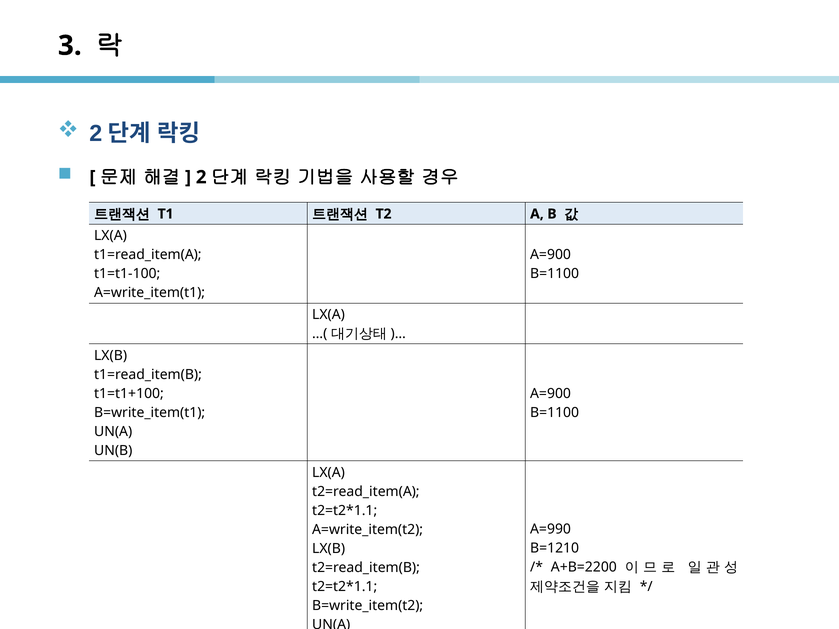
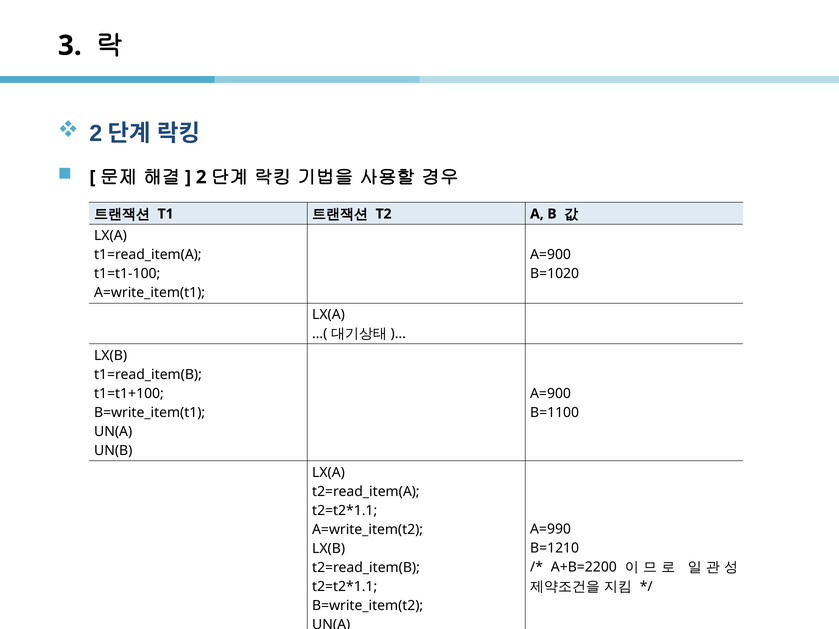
B=1100: B=1100 -> B=1020 (555, 274)
